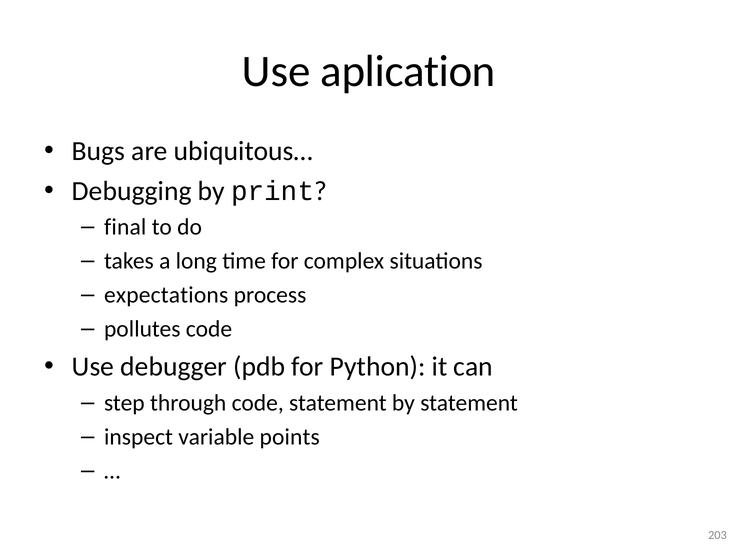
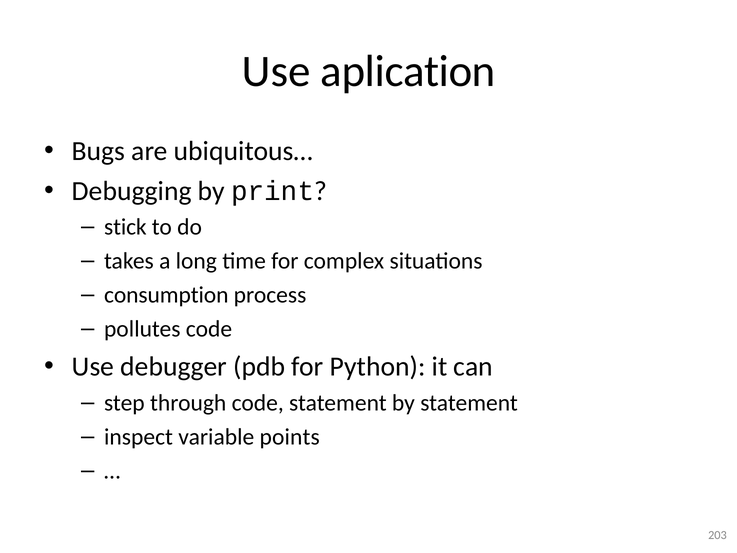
final: final -> stick (125, 227)
expectations: expectations -> consumption (166, 295)
